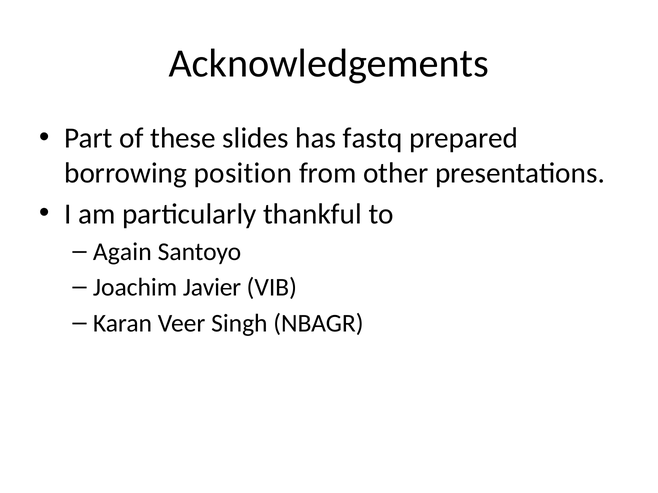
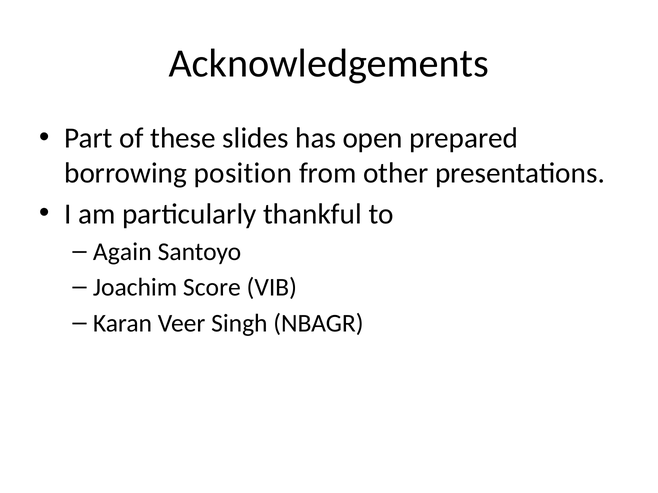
fastq: fastq -> open (373, 138)
Javier: Javier -> Score (212, 288)
